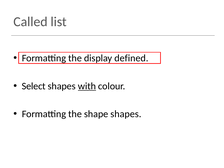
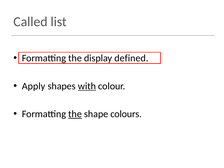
Select: Select -> Apply (34, 86)
the underline: none -> present (75, 114)
shape shapes: shapes -> colours (126, 114)
